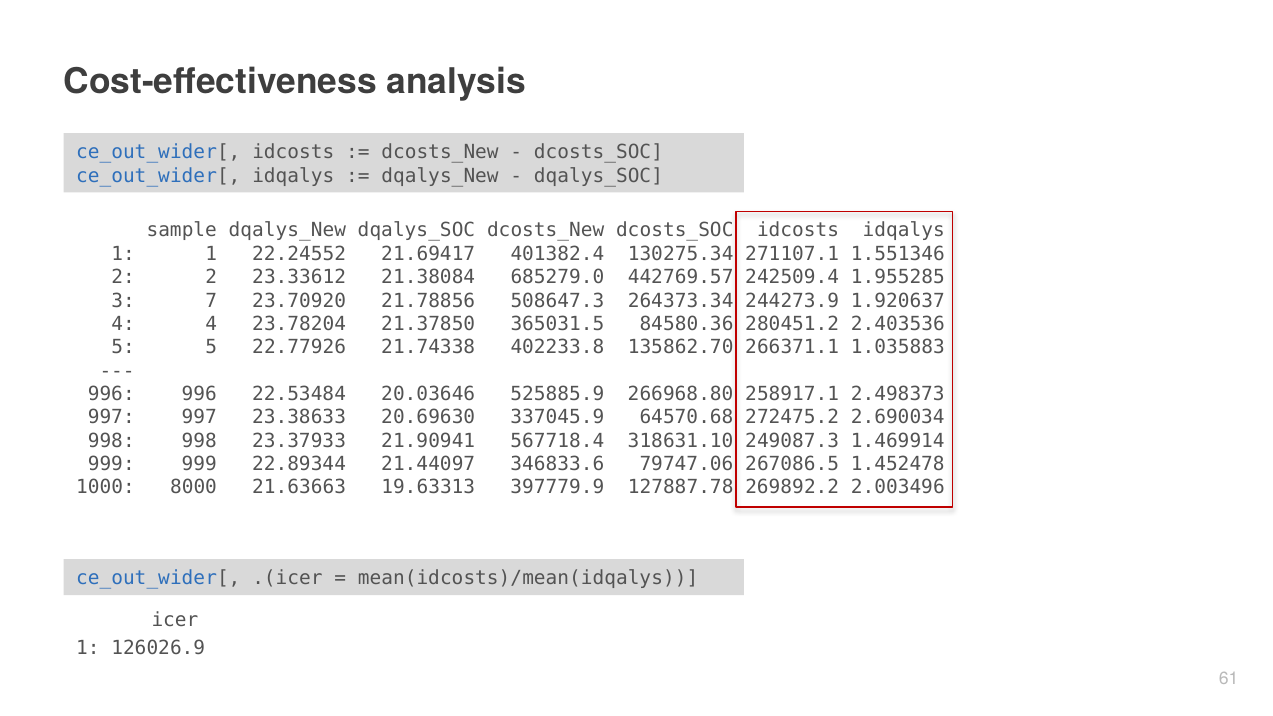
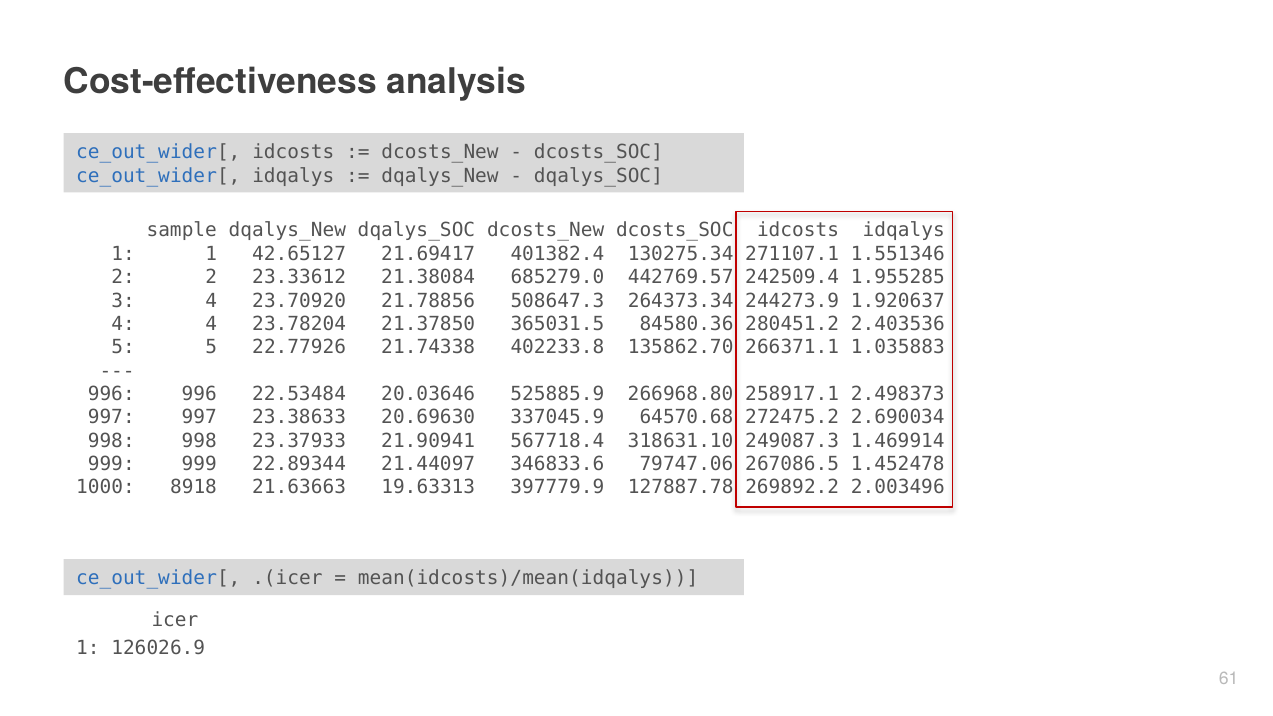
22.24552: 22.24552 -> 42.65127 (299, 254)
3 7: 7 -> 4 (211, 301)
8000: 8000 -> 8918 (194, 487)
